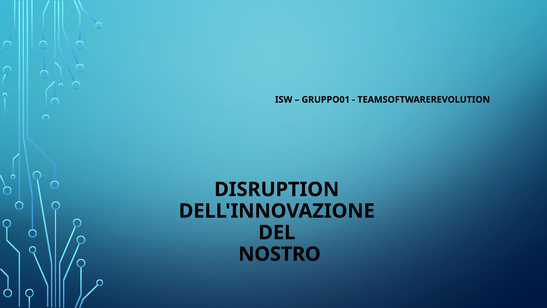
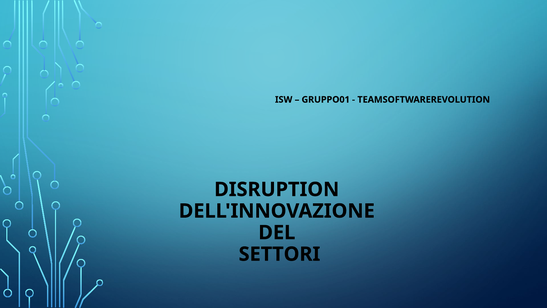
NOSTRO: NOSTRO -> SETTORI (279, 254)
